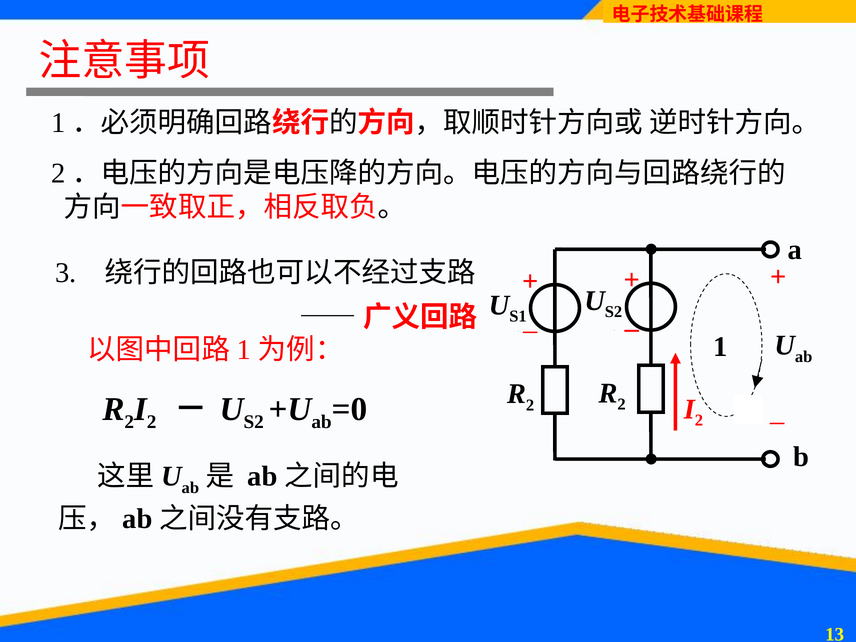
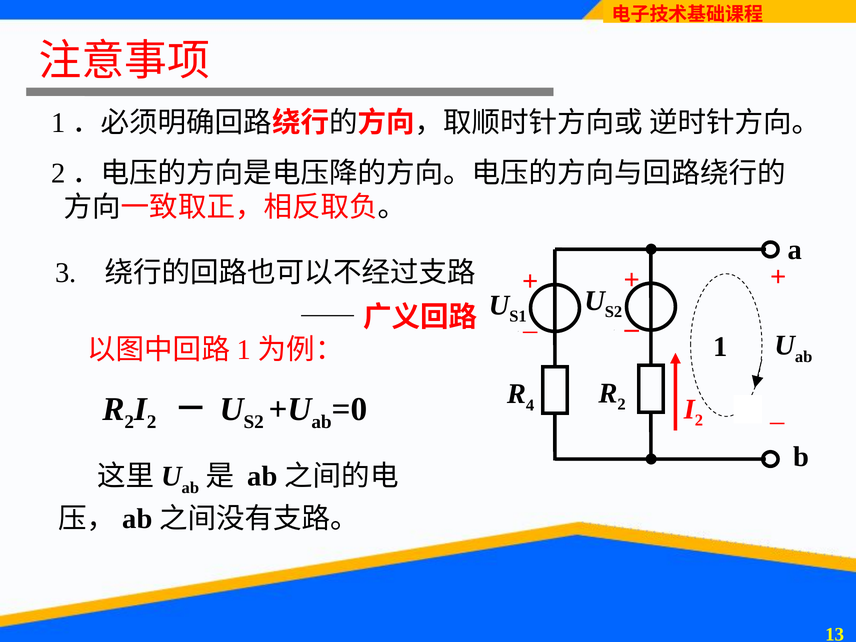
2: 2 -> 4 (530, 405)
